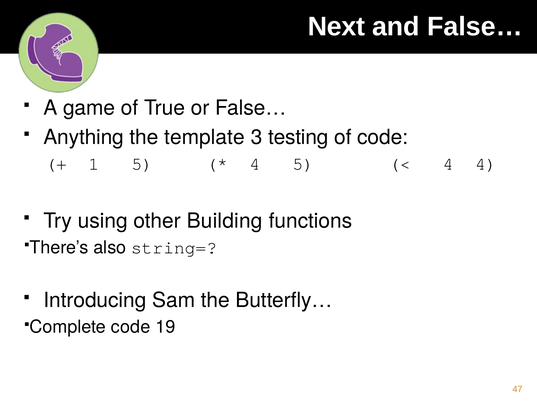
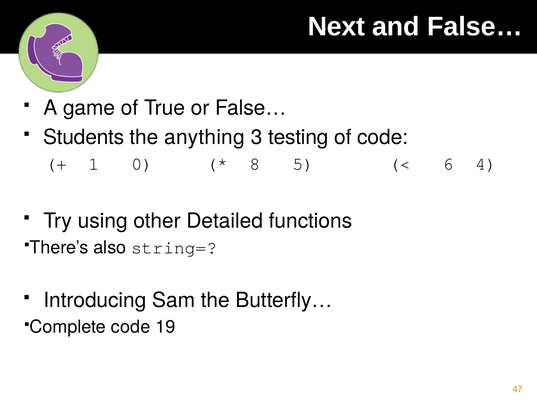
Anything: Anything -> Students (84, 137)
template: template -> anything (204, 137)
1 5: 5 -> 0 (142, 164)
4: 4 -> 8 (255, 164)
4: 4 -> 6 (448, 164)
Building: Building -> Detailed (225, 221)
